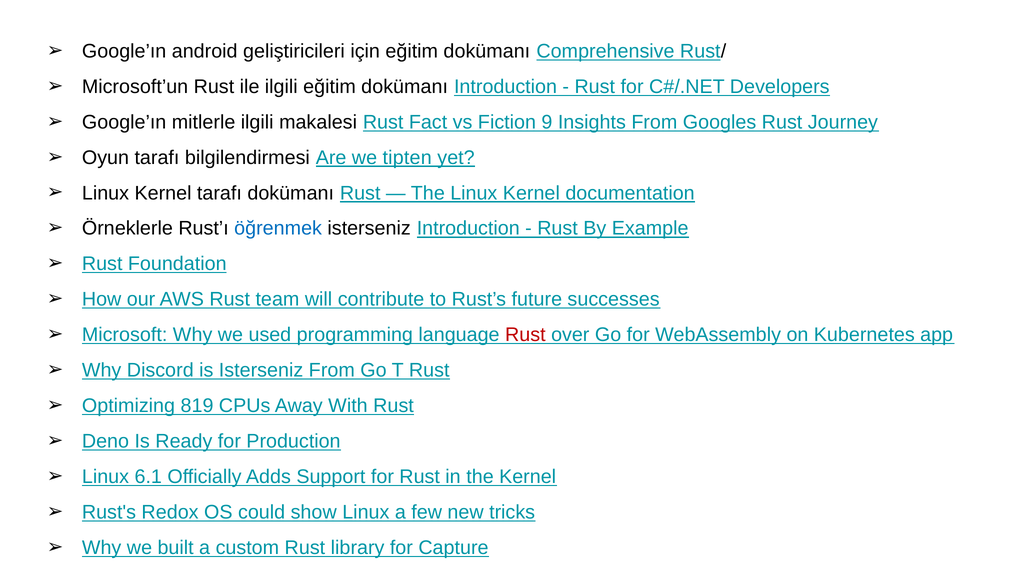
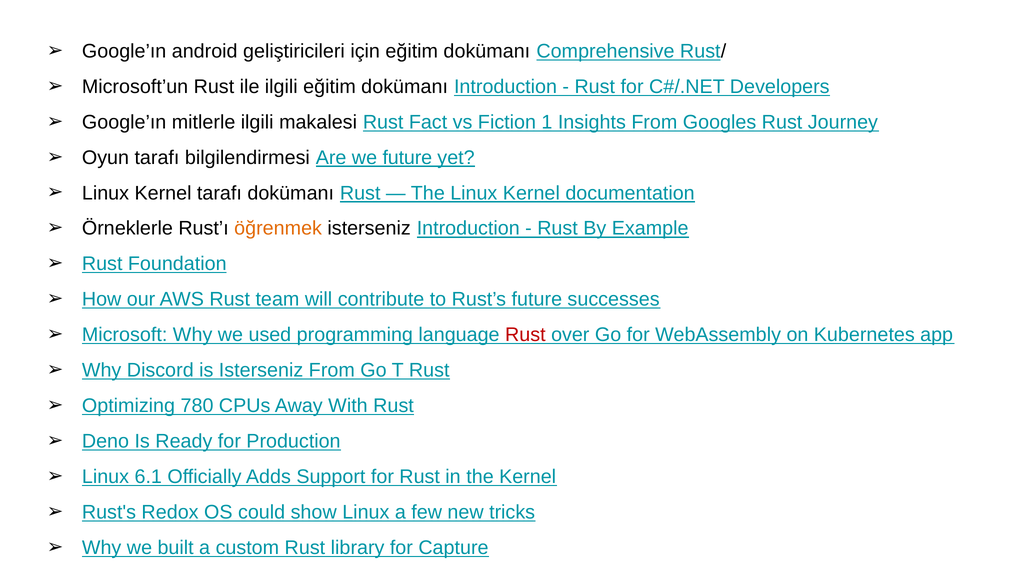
9: 9 -> 1 (547, 122)
we tipten: tipten -> future (407, 157)
öğrenmek colour: blue -> orange (278, 228)
819: 819 -> 780 (197, 406)
